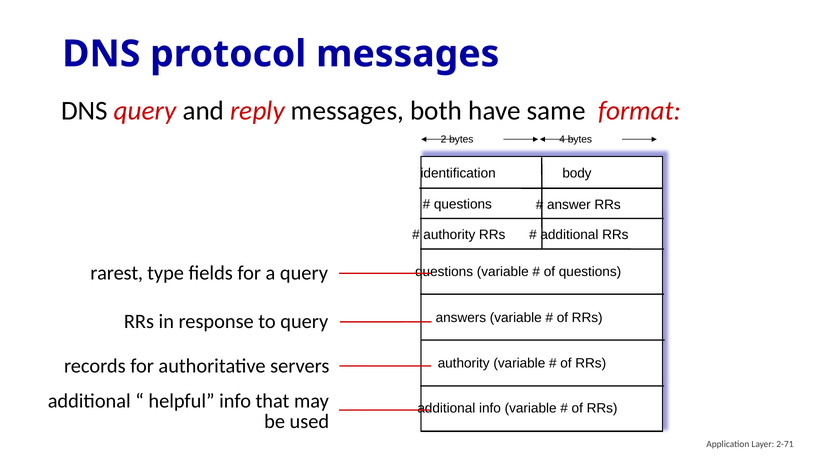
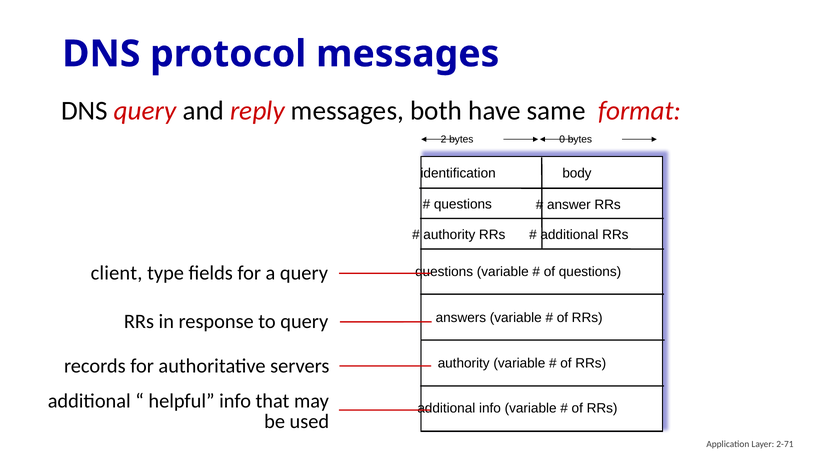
4: 4 -> 0 (562, 139)
rarest: rarest -> client (117, 273)
